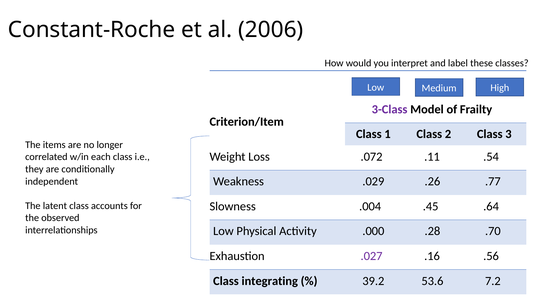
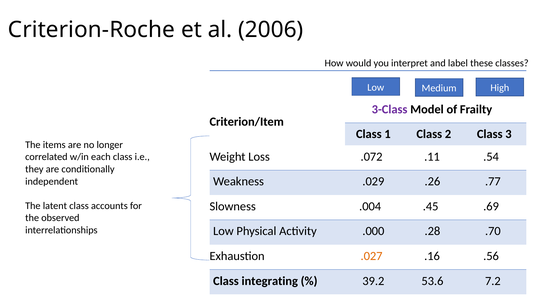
Constant-Roche: Constant-Roche -> Criterion-Roche (92, 30)
.64: .64 -> .69 (491, 207)
.027 colour: purple -> orange (372, 256)
